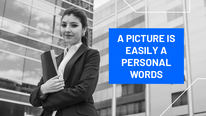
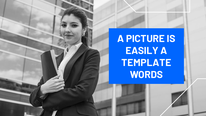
PERSONAL: PERSONAL -> TEMPLATE (146, 63)
